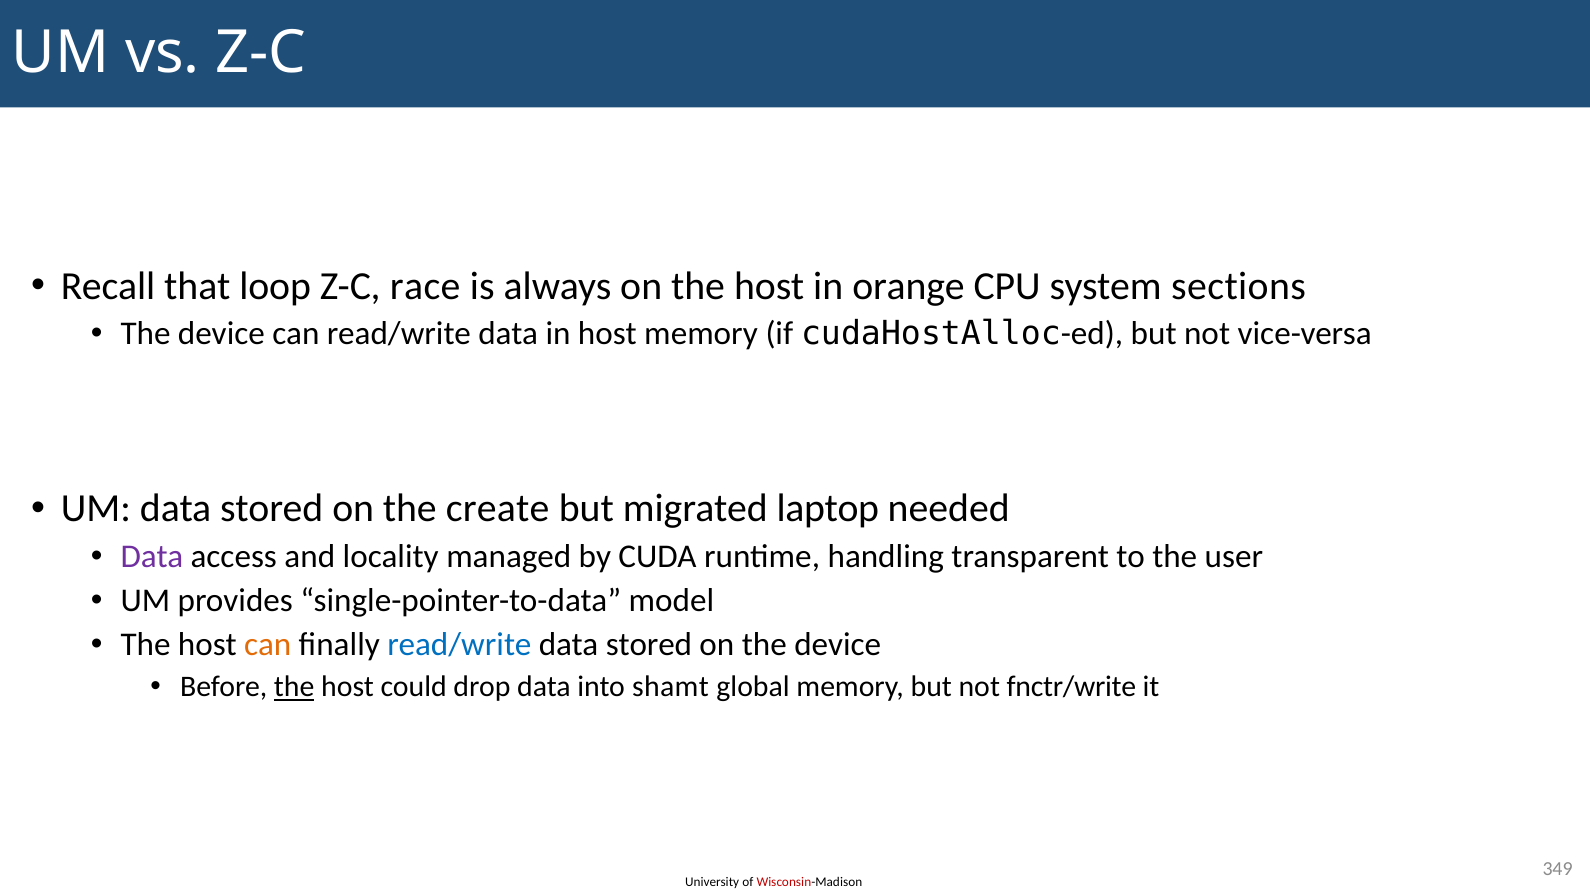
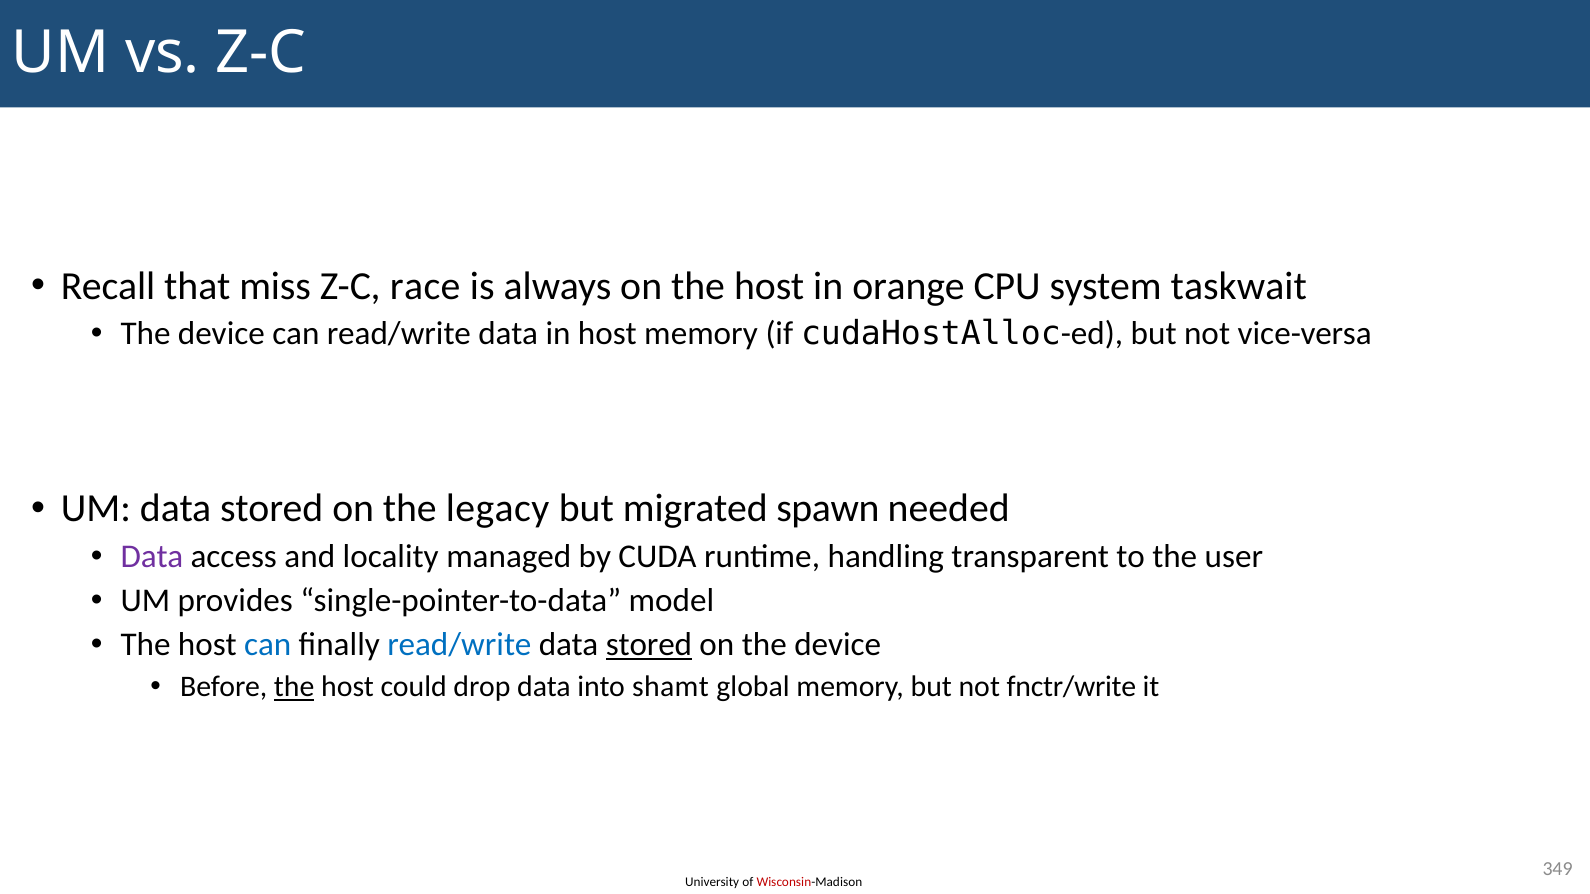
loop: loop -> miss (275, 286)
sections: sections -> taskwait (1239, 286)
create: create -> legacy (498, 509)
laptop: laptop -> spawn (828, 509)
can colour: orange -> blue (268, 645)
stored underline: none -> present (649, 645)
